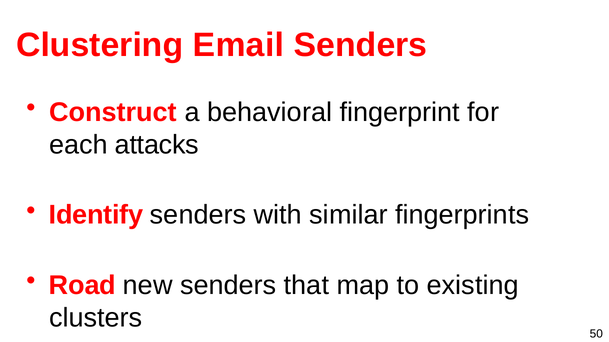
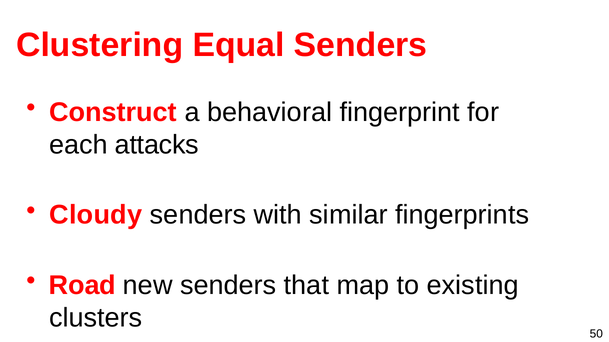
Email: Email -> Equal (239, 45)
Identify: Identify -> Cloudy (96, 215)
